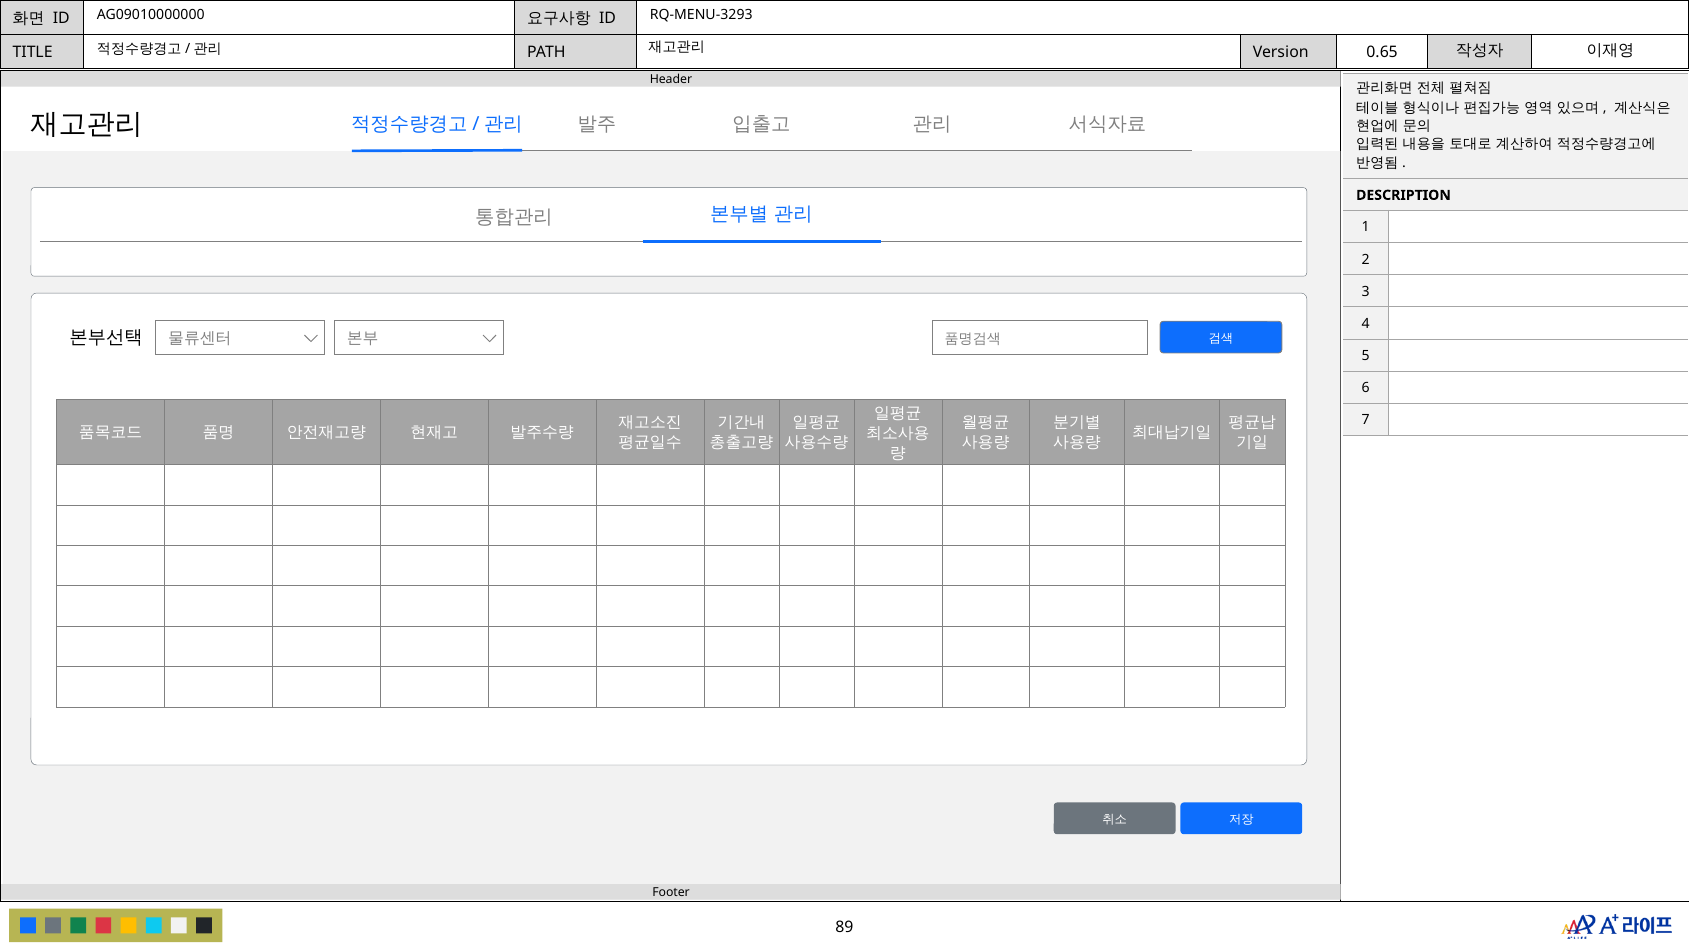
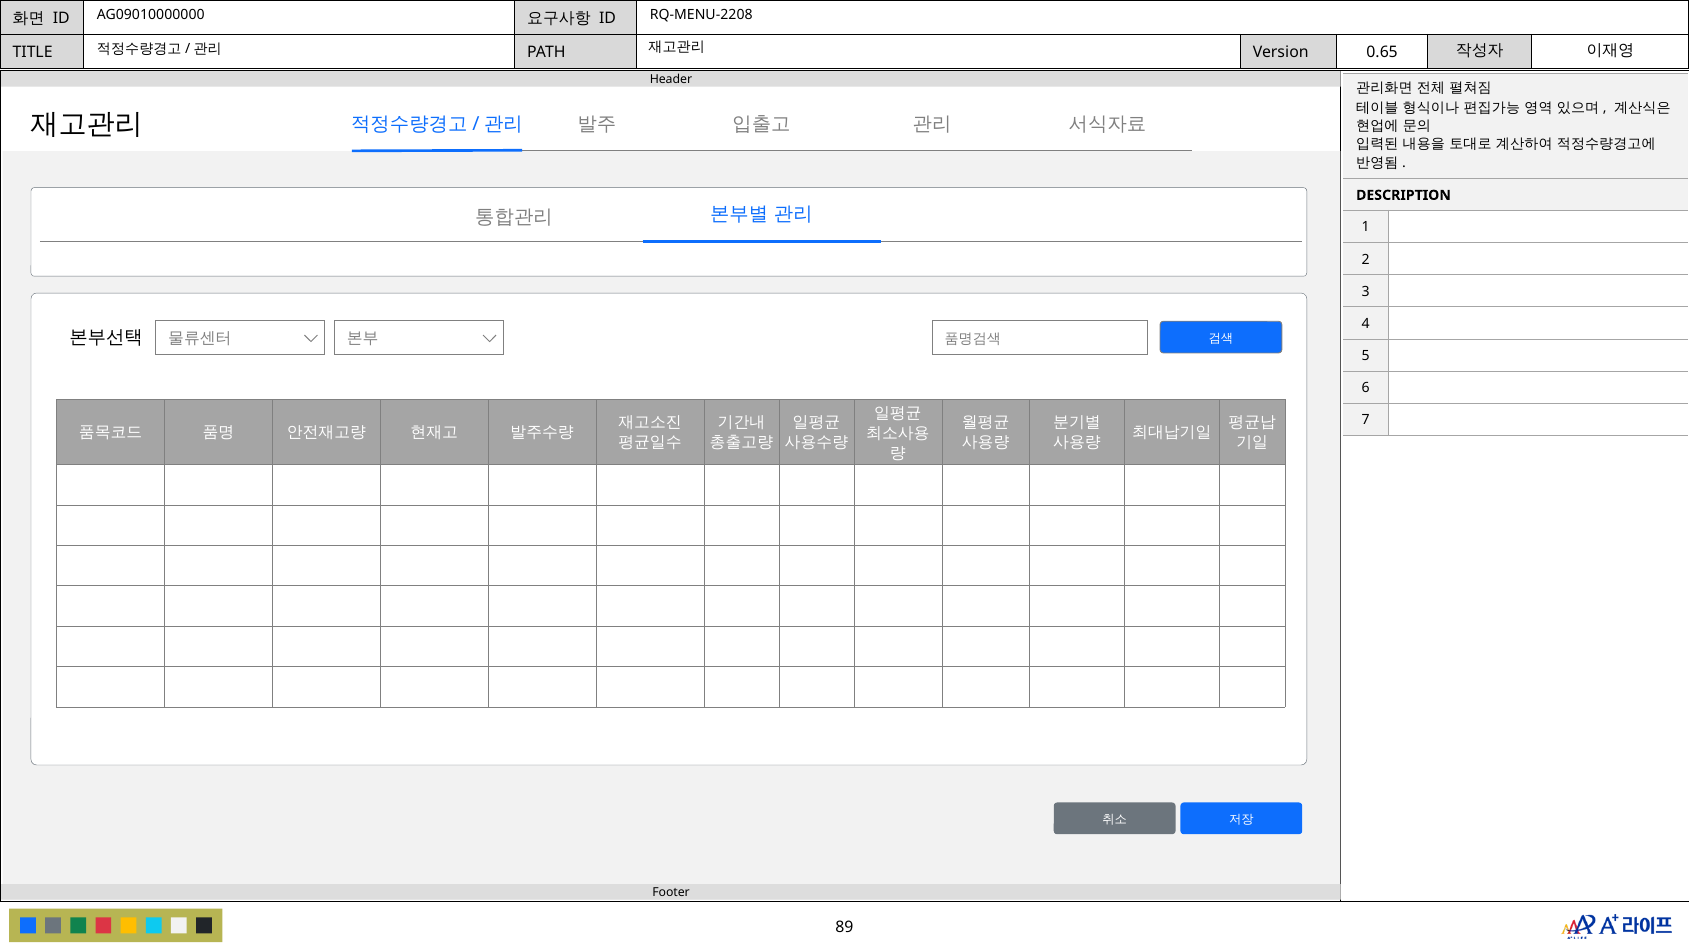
RQ-MENU-3293: RQ-MENU-3293 -> RQ-MENU-2208 (701, 15)
